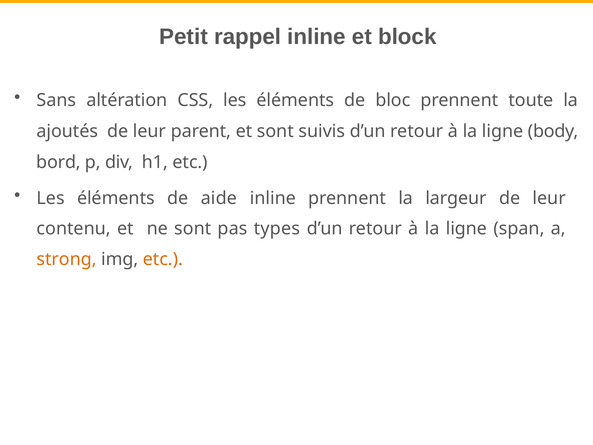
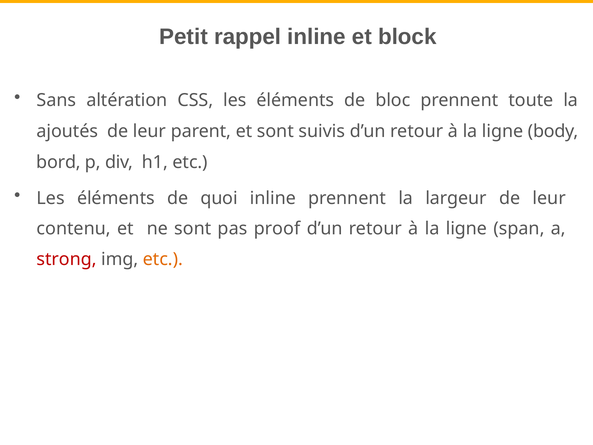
aide: aide -> quoi (219, 198)
types: types -> proof (277, 229)
strong colour: orange -> red (67, 259)
